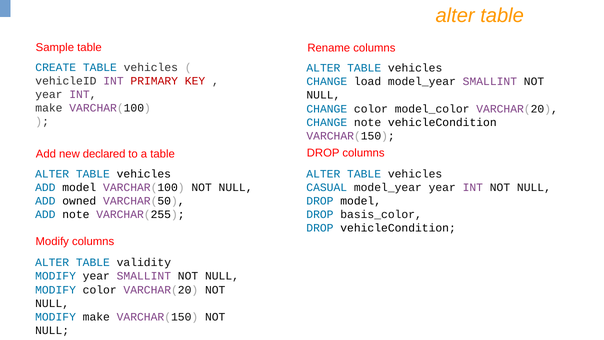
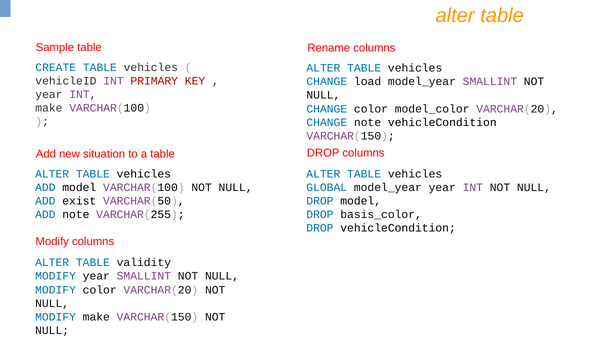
declared: declared -> situation (104, 154)
CASUAL: CASUAL -> GLOBAL (327, 187)
owned: owned -> exist (79, 201)
